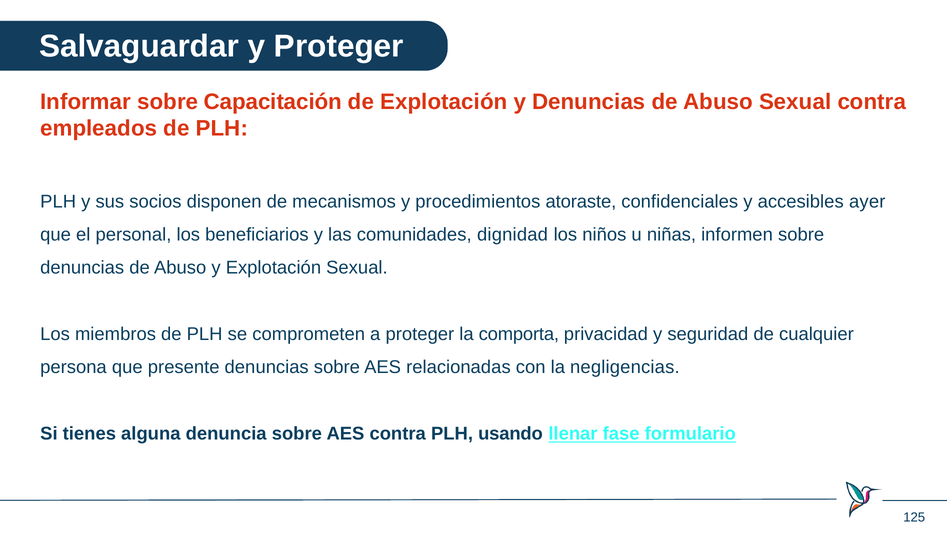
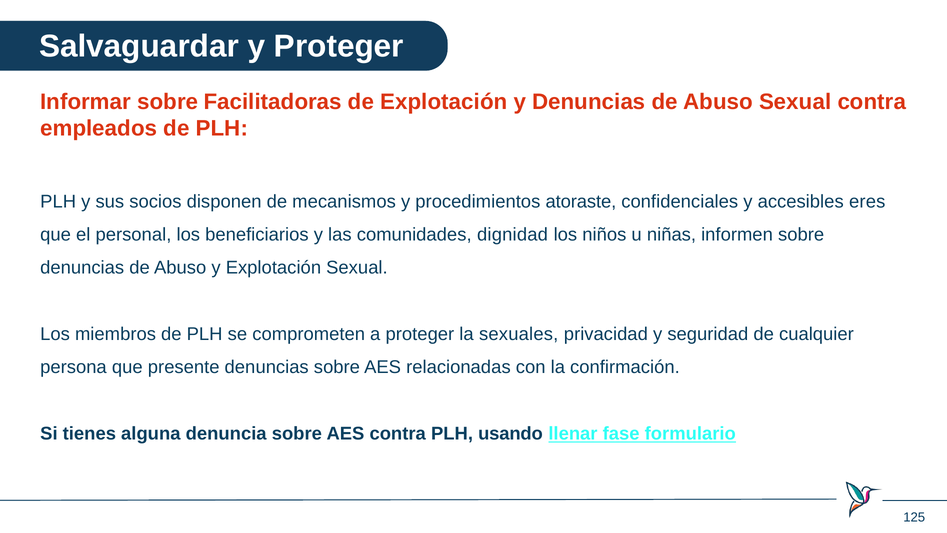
Capacitación: Capacitación -> Facilitadoras (273, 102)
ayer: ayer -> eres (867, 201)
comporta: comporta -> sexuales (519, 334)
negligencias: negligencias -> confirmación (625, 367)
